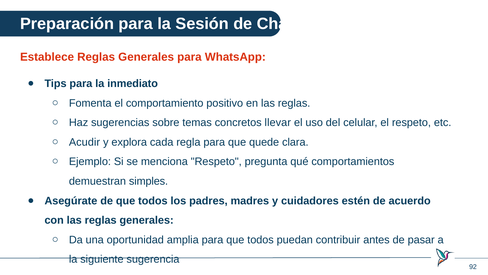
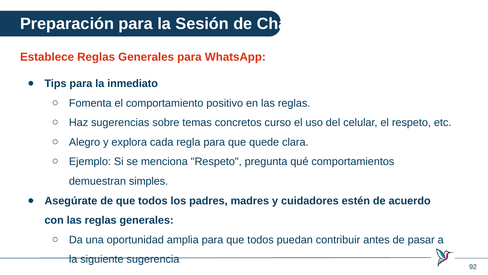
llevar: llevar -> curso (278, 122)
Acudir: Acudir -> Alegro (85, 142)
